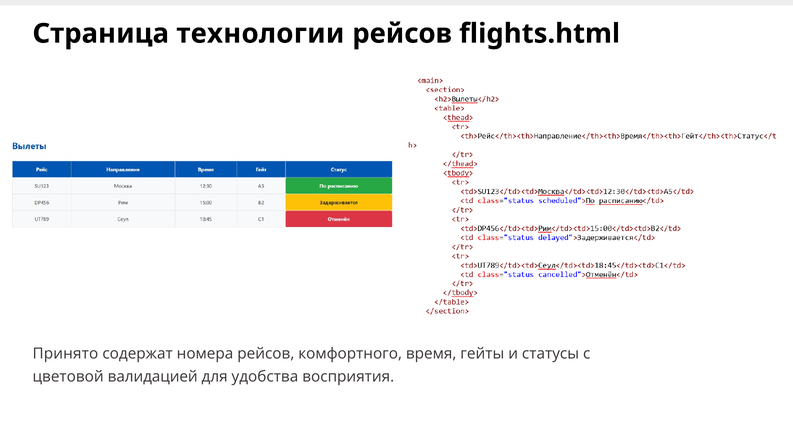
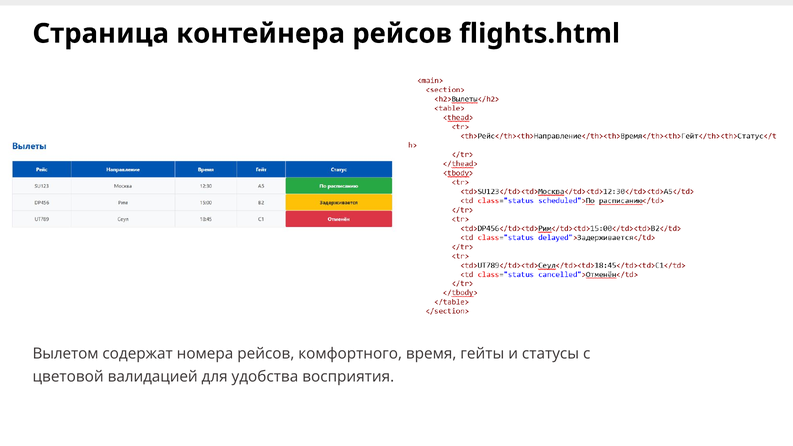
технологии: технологии -> контейнера (261, 34)
Принято: Принято -> Вылетом (66, 354)
